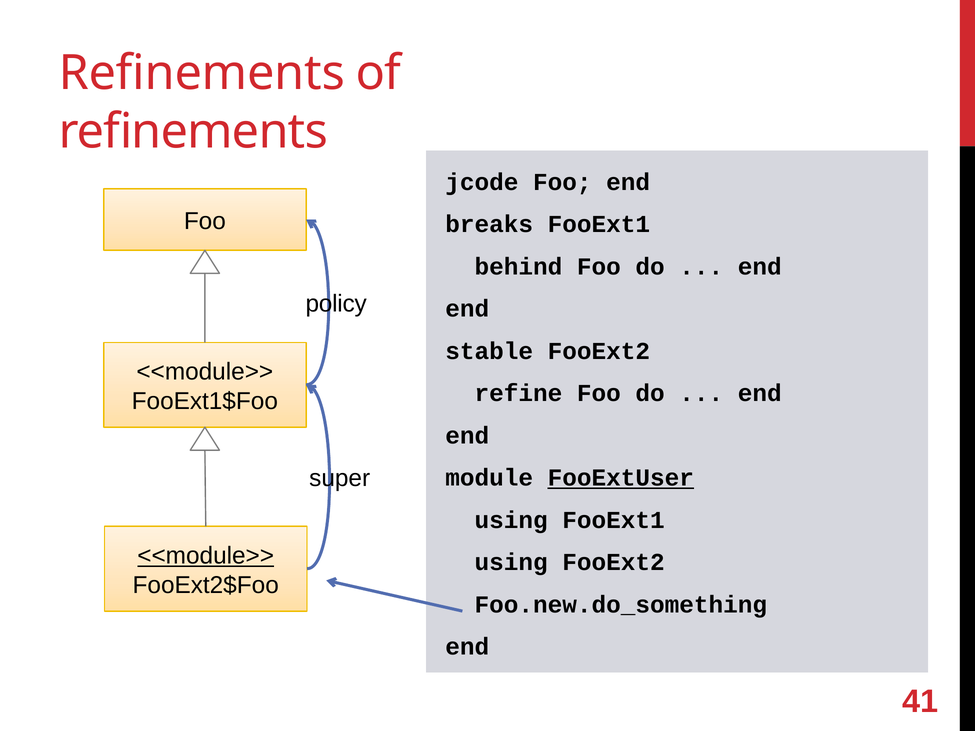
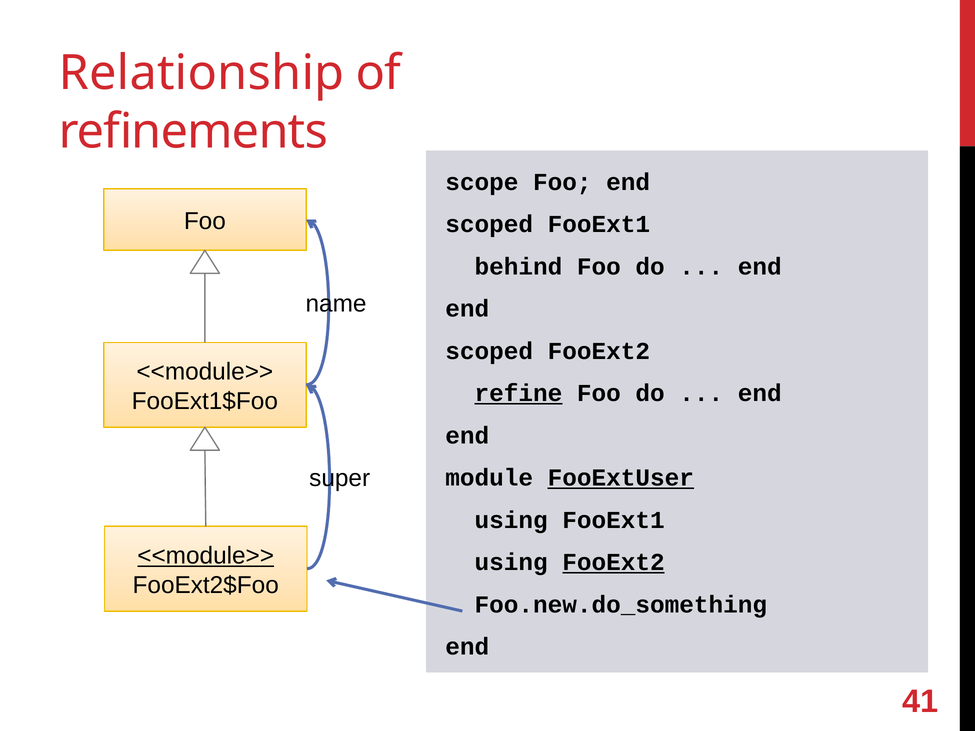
Refinements: Refinements -> Relationship (201, 73)
jcode: jcode -> scope (482, 182)
breaks: breaks -> scoped (489, 225)
policy: policy -> name (336, 304)
stable: stable -> scoped (489, 351)
refine underline: none -> present (518, 394)
FooExt2 underline: none -> present (613, 563)
